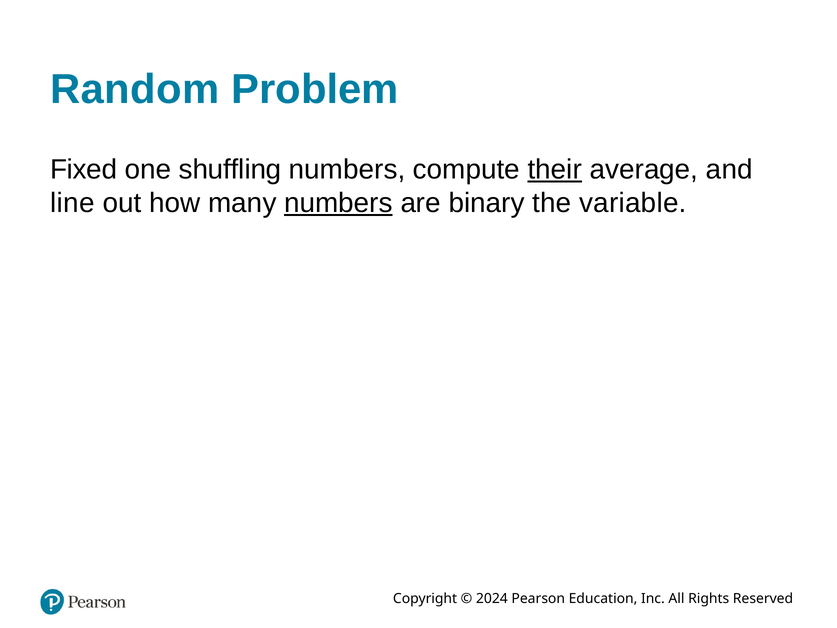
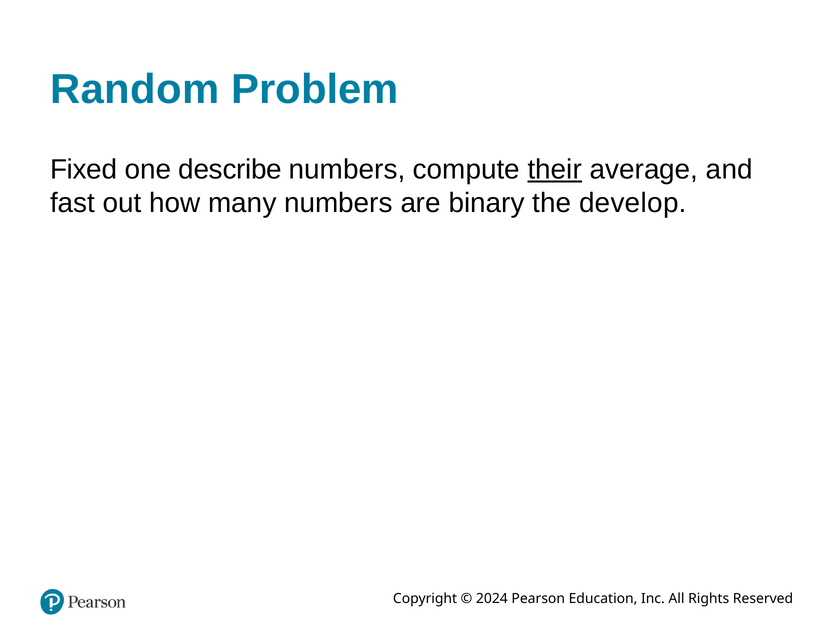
shuffling: shuffling -> describe (230, 169)
line: line -> fast (73, 203)
numbers underline: present -> none (338, 203)
variable: variable -> develop (633, 203)
